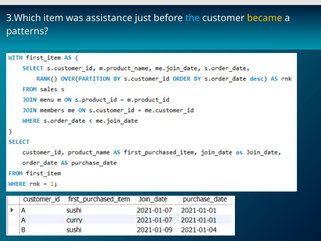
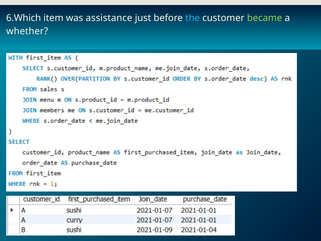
3.Which: 3.Which -> 6.Which (24, 18)
became colour: yellow -> light green (265, 18)
patterns: patterns -> whether (27, 31)
